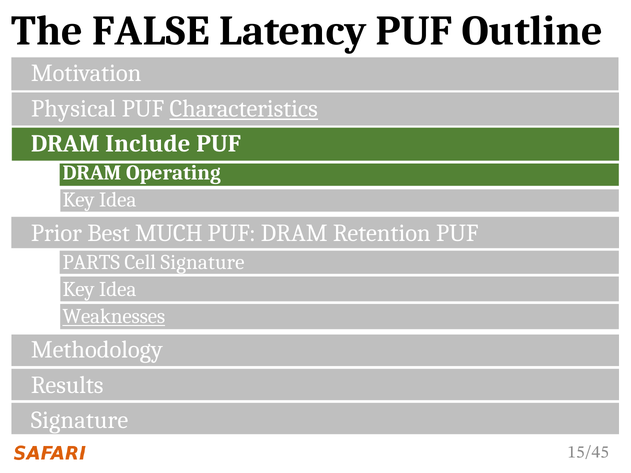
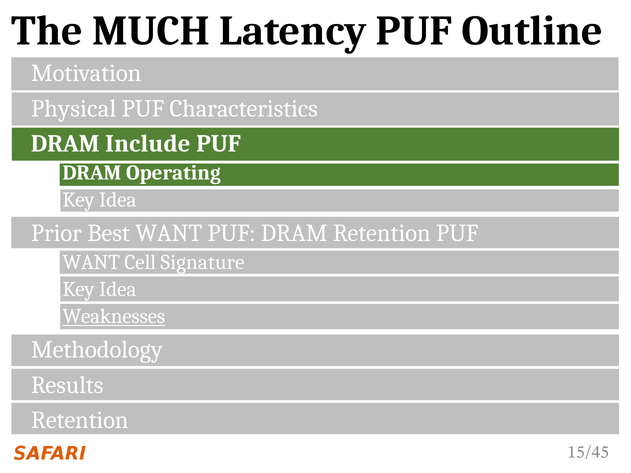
FALSE: FALSE -> MUCH (151, 31)
Characteristics underline: present -> none (244, 109)
Best MUCH: MUCH -> WANT (169, 233)
PARTS: PARTS -> WANT (91, 262)
Signature: Signature -> Retention (80, 420)
